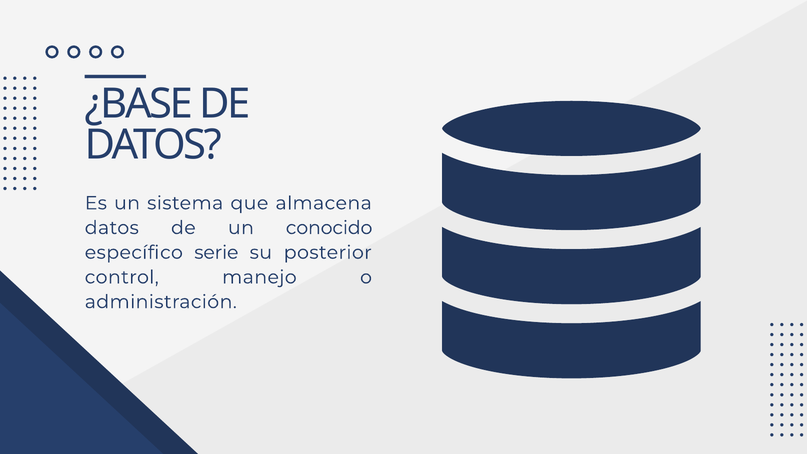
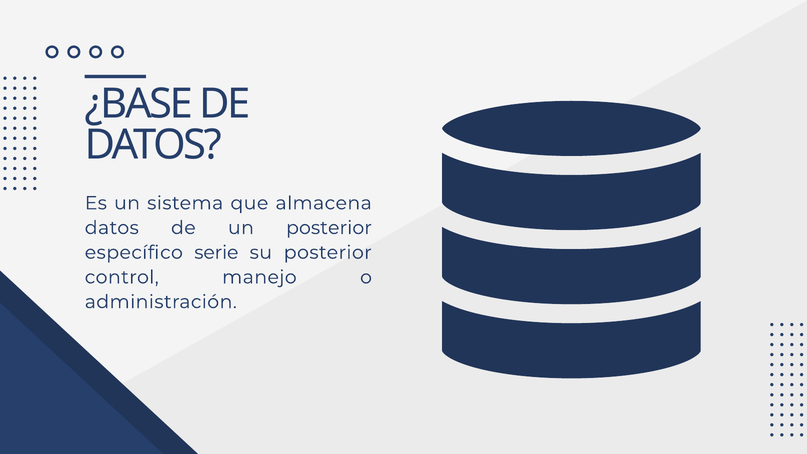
un conocido: conocido -> posterior (329, 228)
